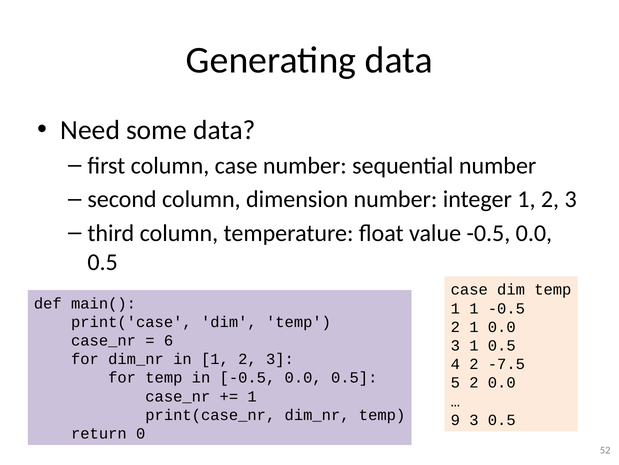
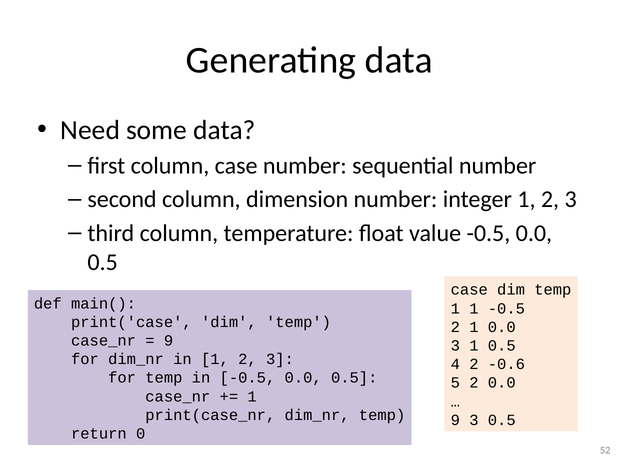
6: 6 -> 9 (169, 340)
-7.5: -7.5 -> -0.6 (506, 364)
